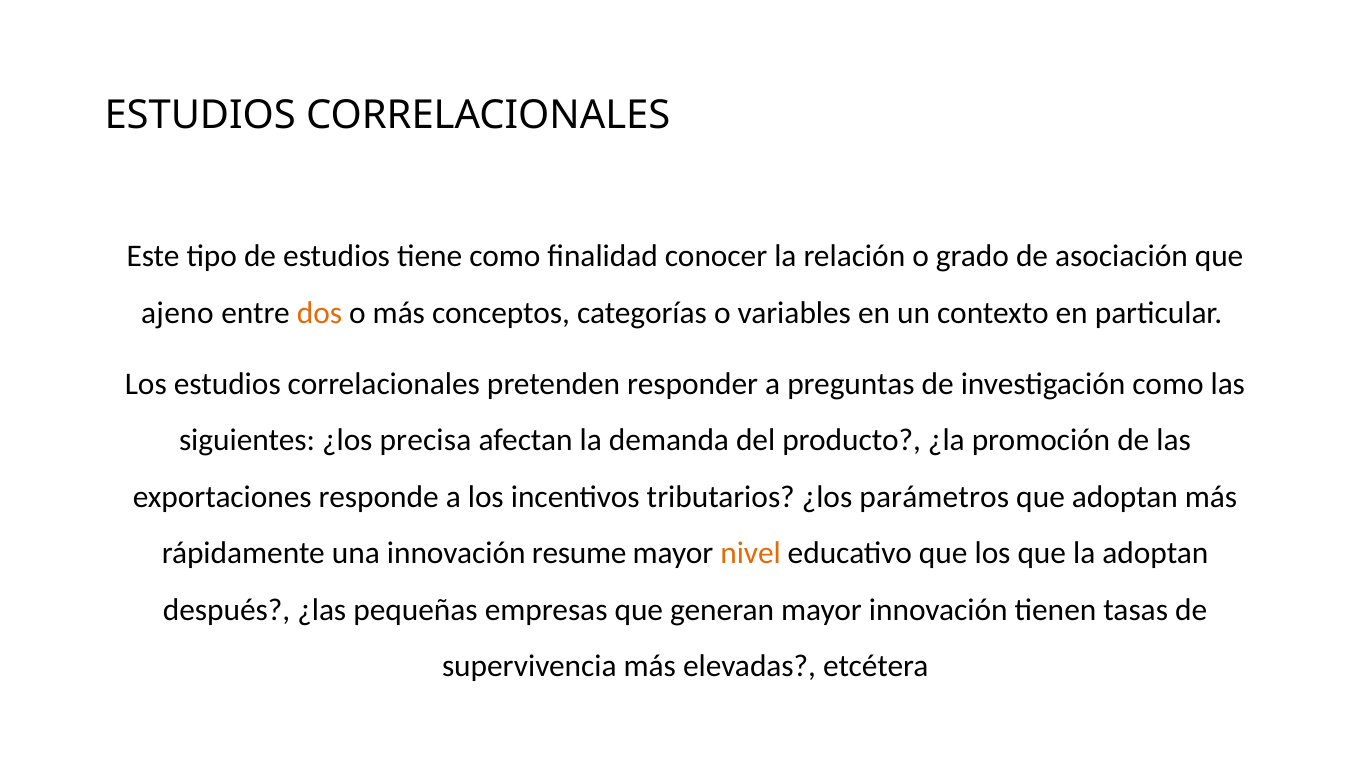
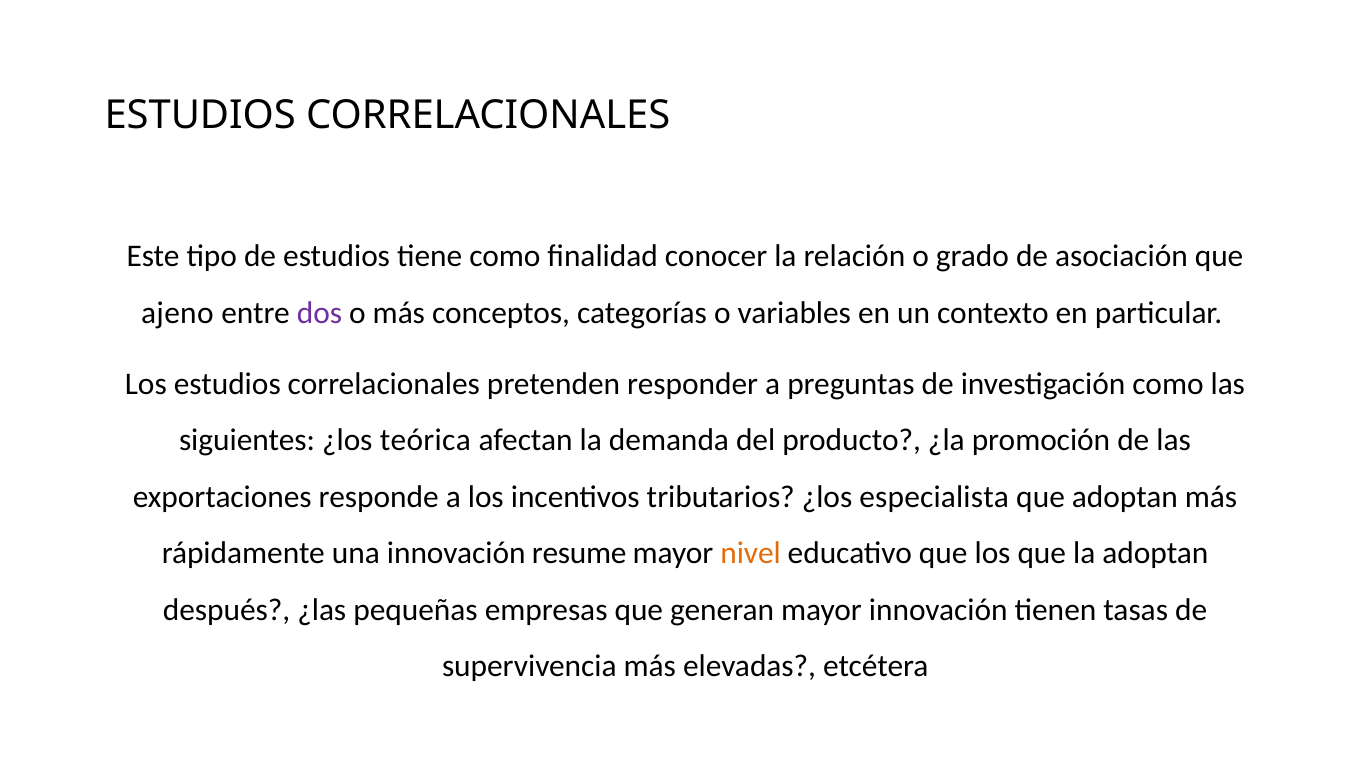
dos colour: orange -> purple (319, 313)
precisa: precisa -> teórica (425, 440)
parámetros: parámetros -> especialista (934, 497)
